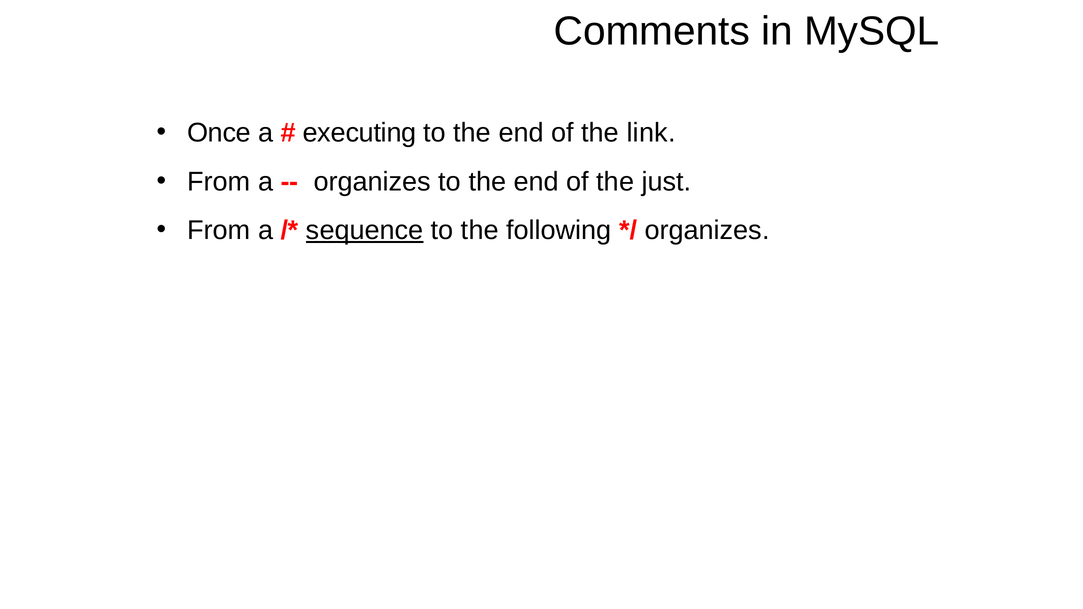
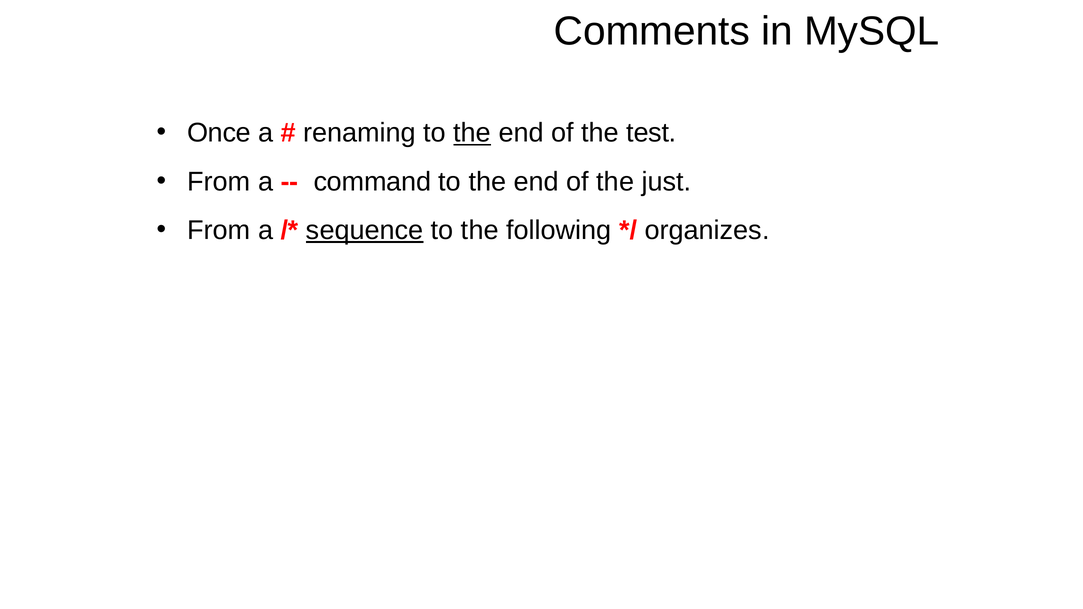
executing: executing -> renaming (359, 133)
the underline: none -> present (472, 133)
link: link -> test (651, 133)
organizes: organizes -> command (372, 182)
